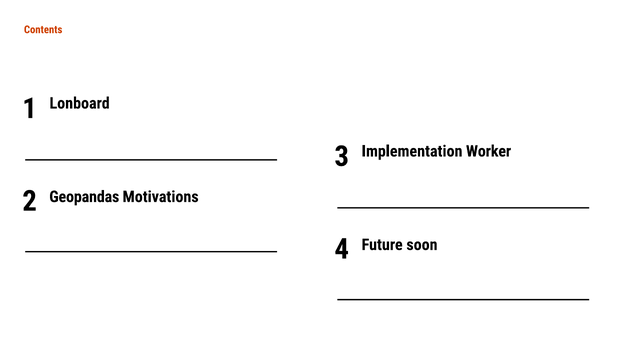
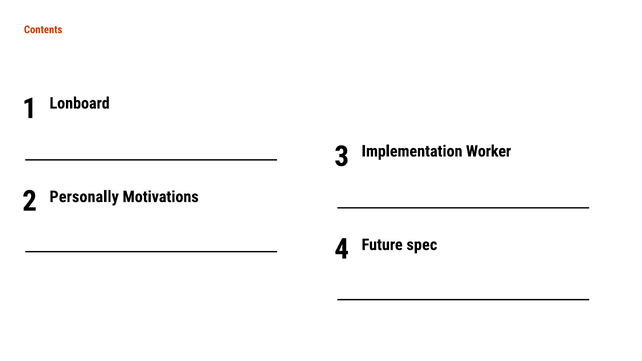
Geopandas: Geopandas -> Personally (84, 197)
soon: soon -> spec (422, 245)
